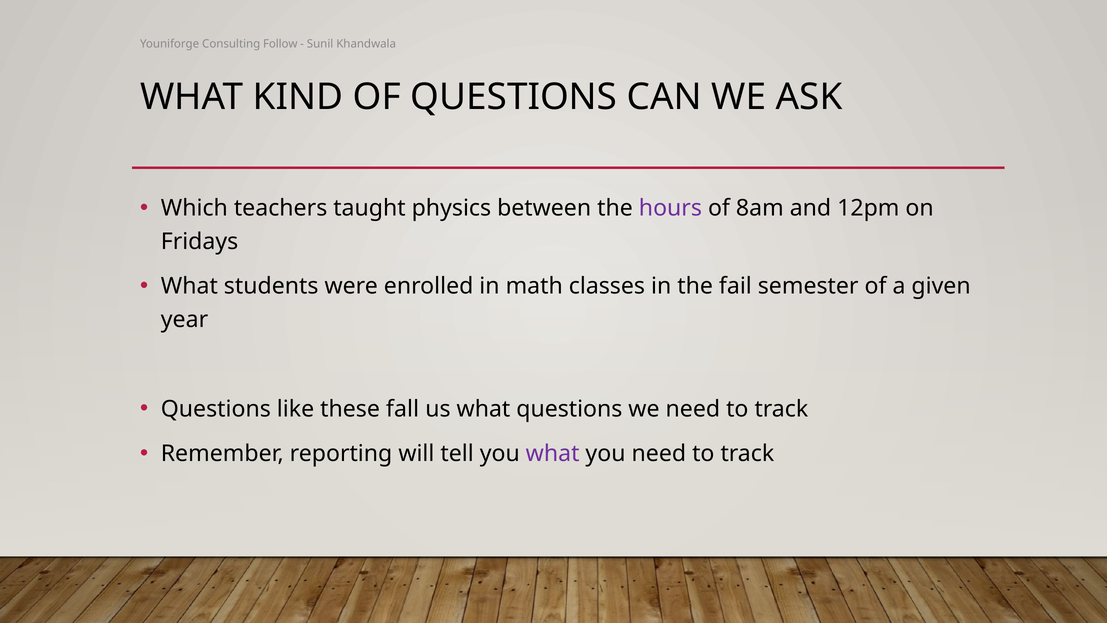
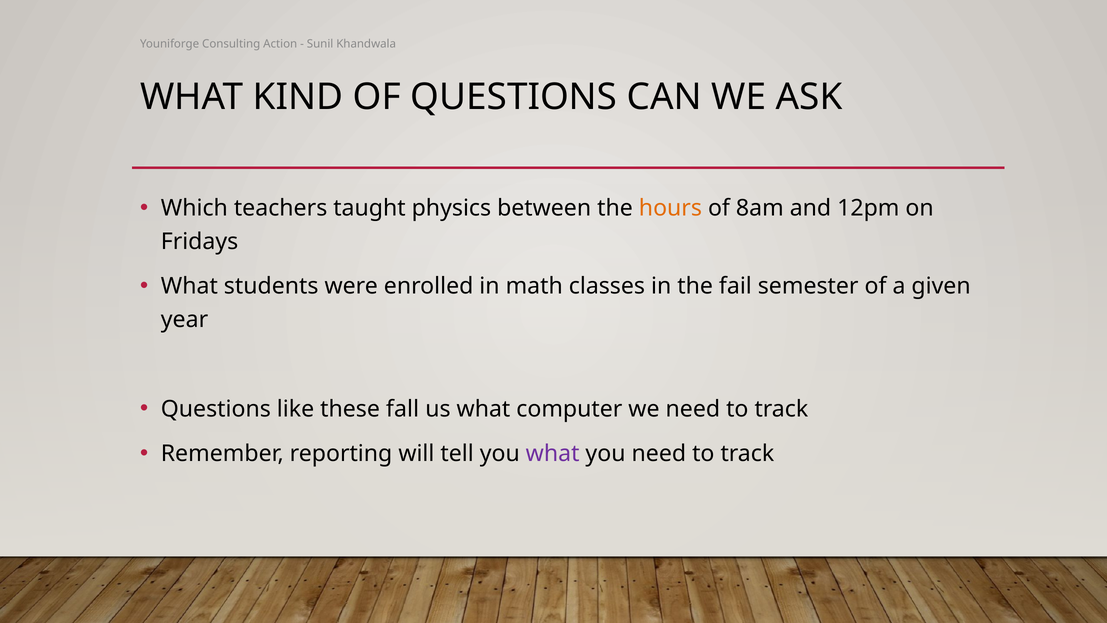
Follow: Follow -> Action (280, 44)
hours colour: purple -> orange (670, 208)
what questions: questions -> computer (569, 409)
